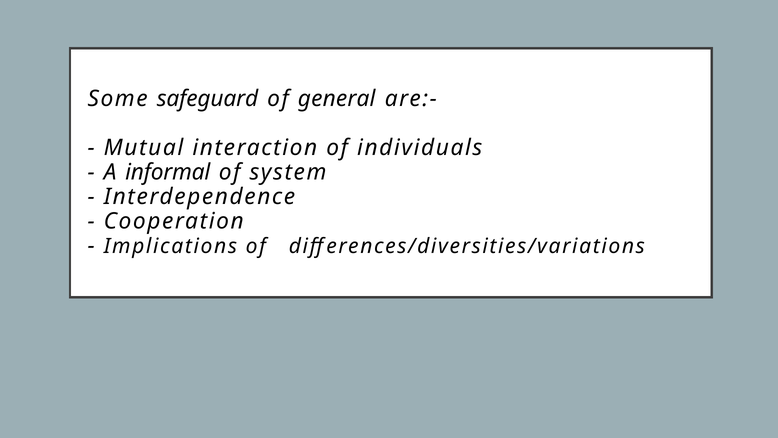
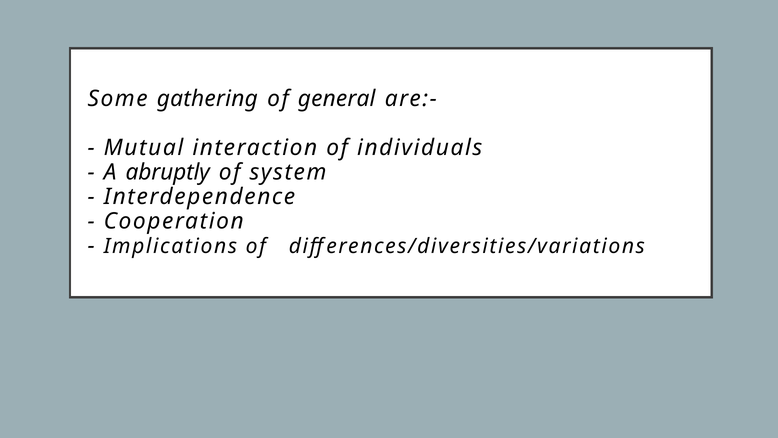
safeguard: safeguard -> gathering (207, 99)
informal: informal -> abruptly (168, 172)
